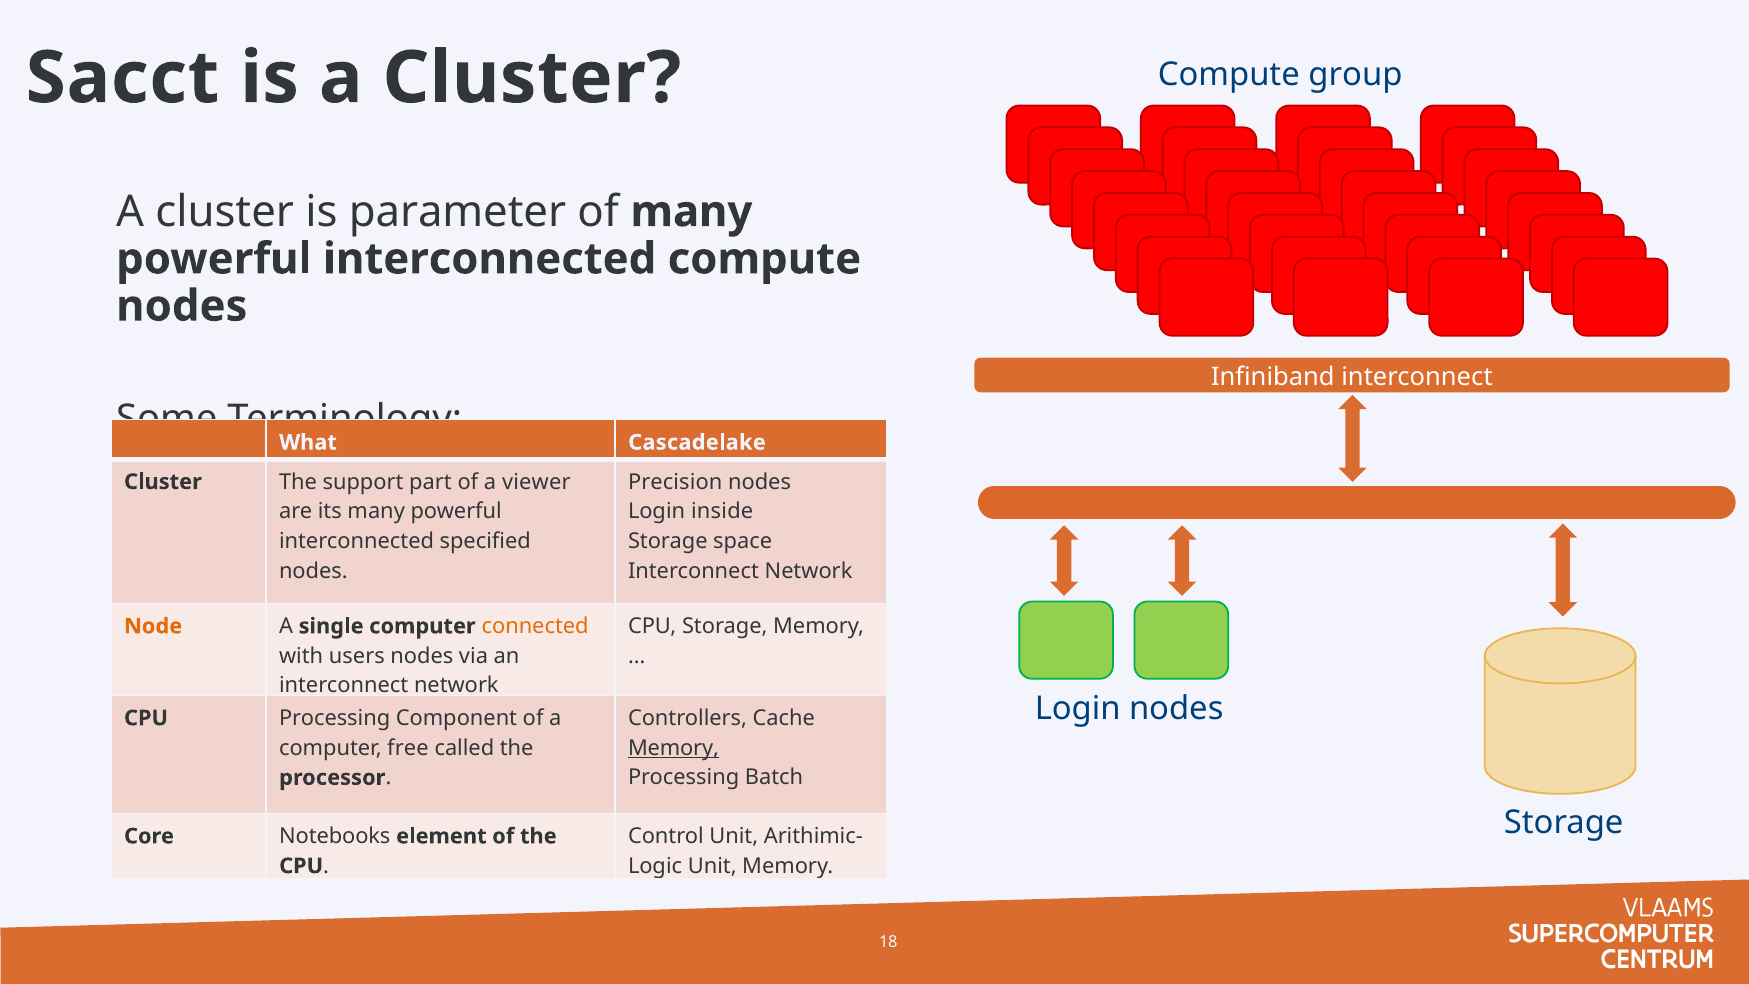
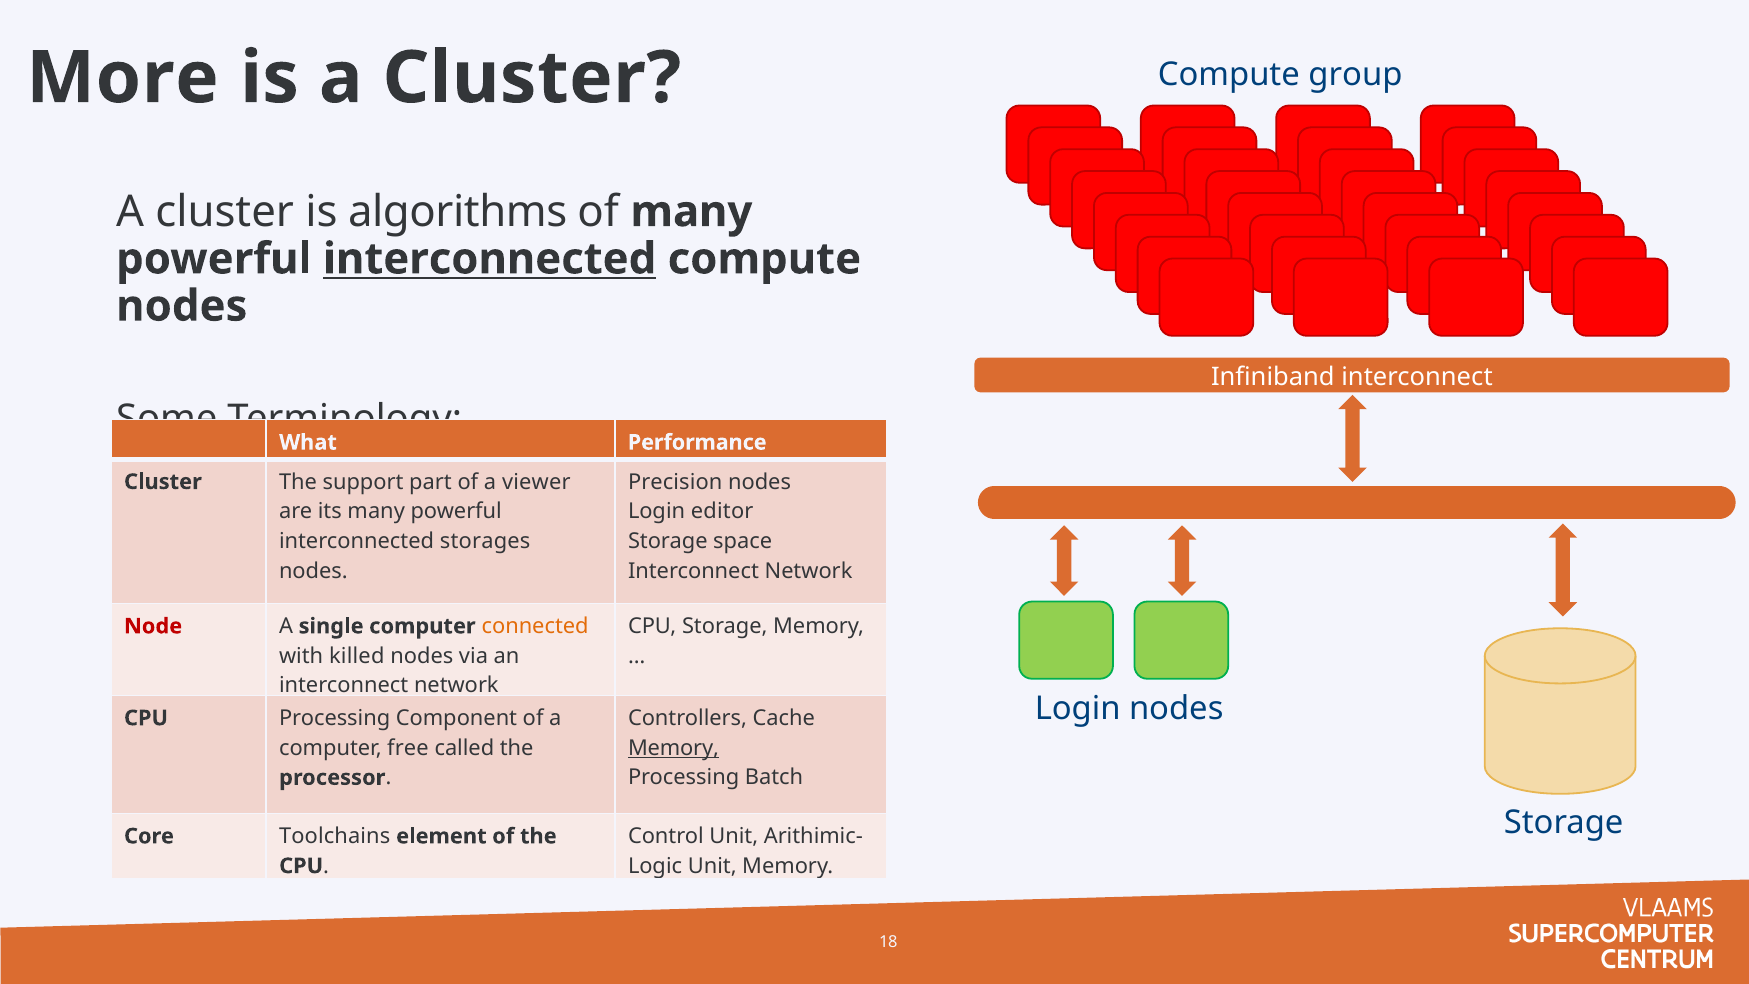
Sacct: Sacct -> More (122, 78)
parameter: parameter -> algorithms (458, 212)
interconnected underline: none -> present (490, 259)
Cascadelake: Cascadelake -> Performance (697, 442)
inside: inside -> editor (722, 511)
specified: specified -> storages (485, 541)
Node colour: orange -> red (153, 626)
users: users -> killed (357, 656)
Notebooks: Notebooks -> Toolchains (335, 836)
